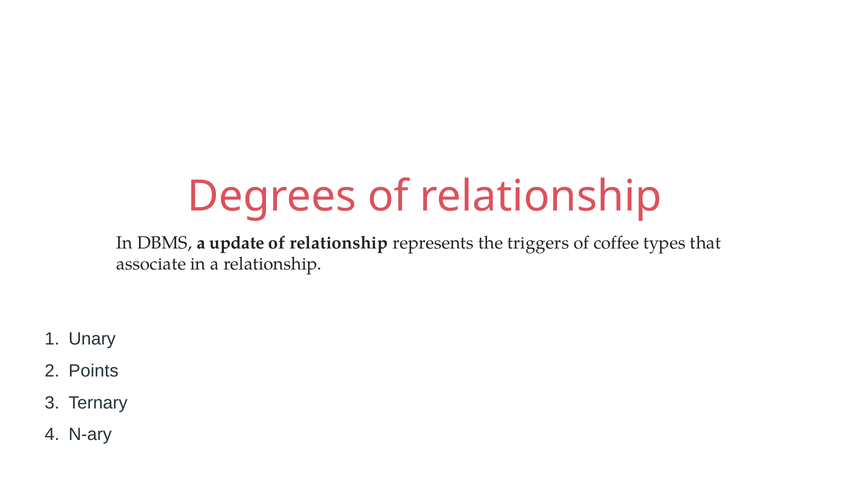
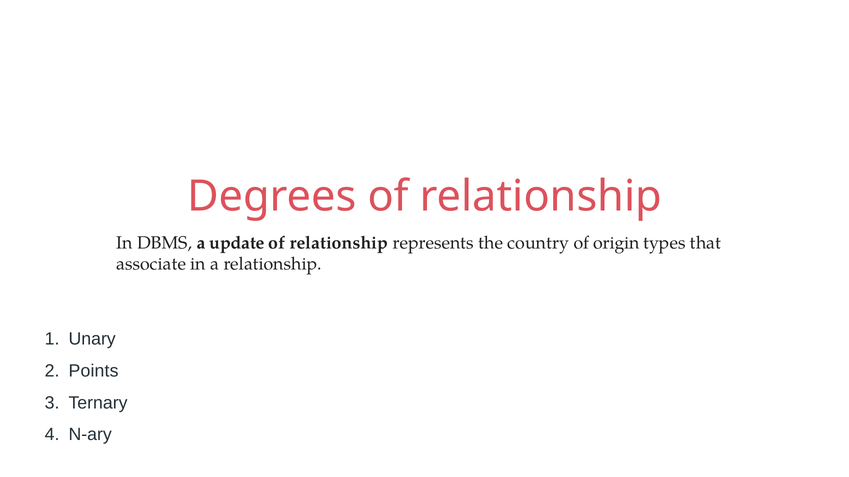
triggers: triggers -> country (538, 243)
coffee: coffee -> origin (616, 243)
